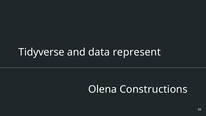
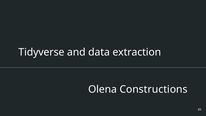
represent: represent -> extraction (137, 52)
